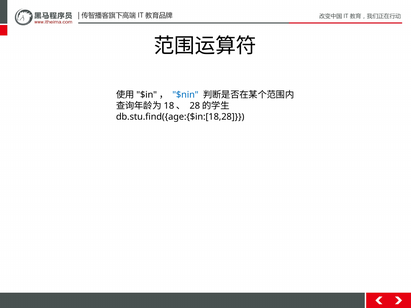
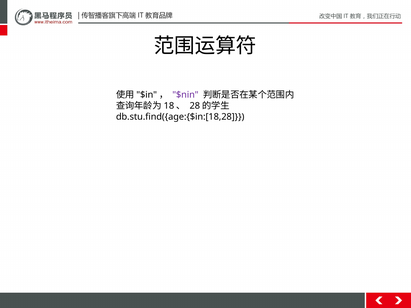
$nin colour: blue -> purple (185, 95)
